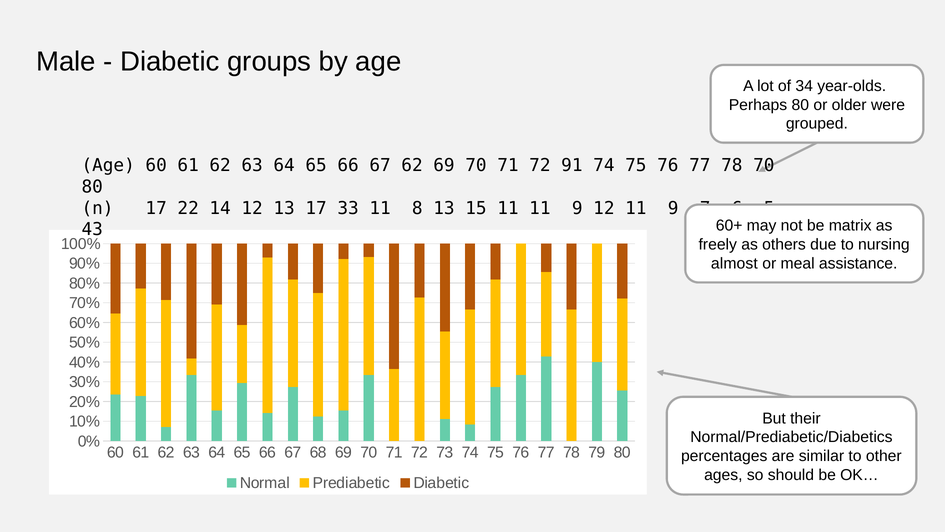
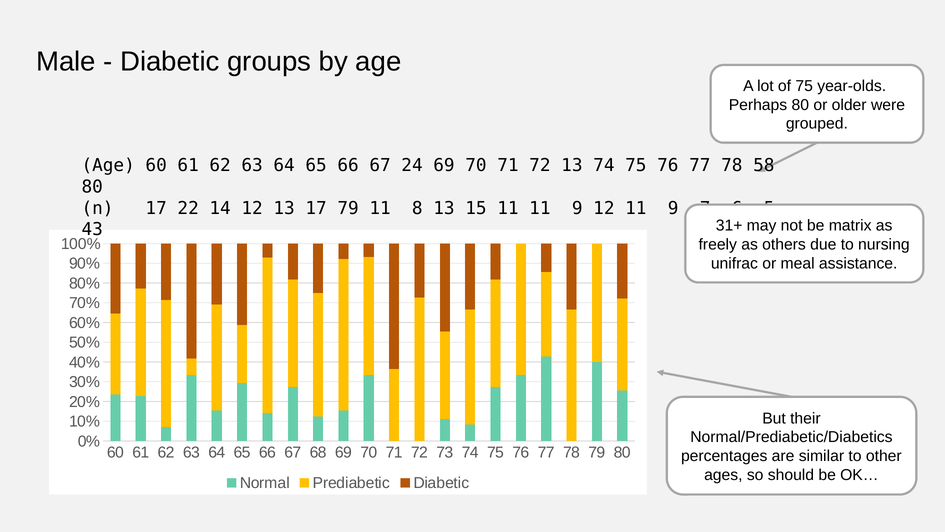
of 34: 34 -> 75 (804, 86)
67 62: 62 -> 24 (412, 165)
72 91: 91 -> 13 (572, 165)
78 70: 70 -> 58 (764, 165)
17 33: 33 -> 79 (348, 208)
60+: 60+ -> 31+ (729, 225)
almost: almost -> unifrac (734, 263)
